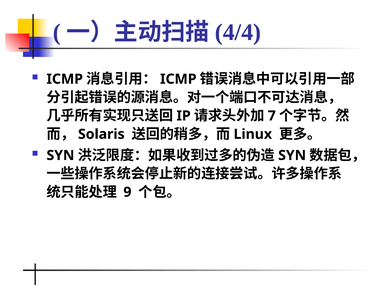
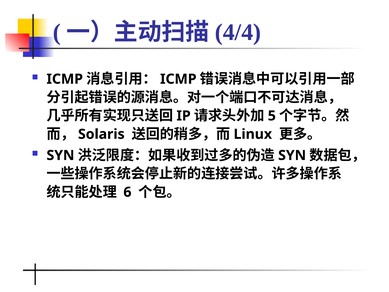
7: 7 -> 5 (272, 116)
9: 9 -> 6 (127, 192)
